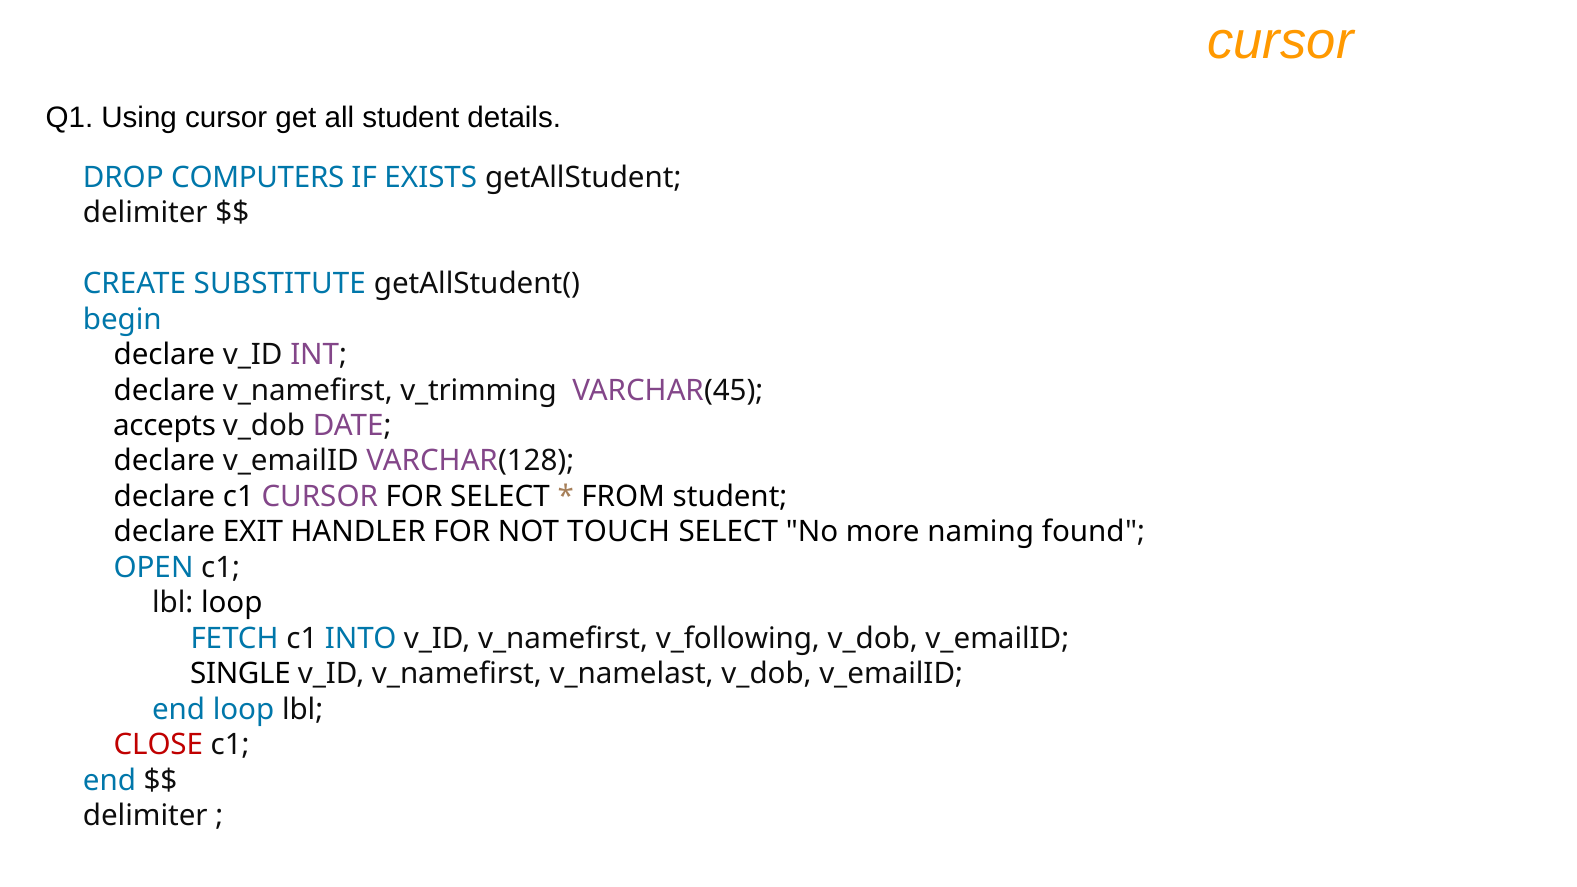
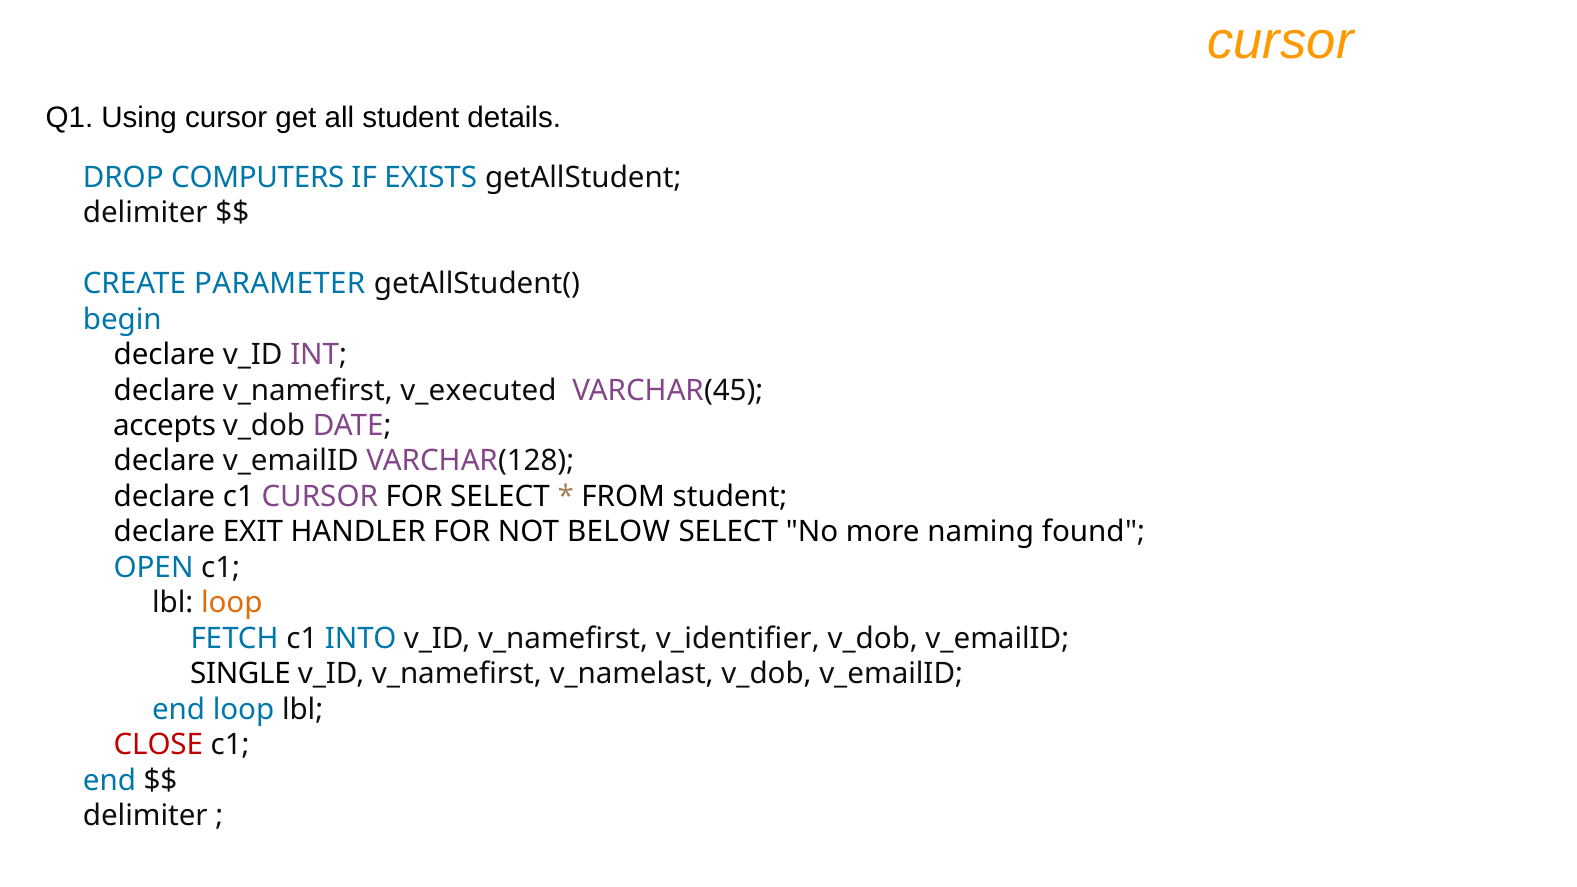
SUBSTITUTE: SUBSTITUTE -> PARAMETER (280, 284)
v_trimming: v_trimming -> v_executed (478, 390)
TOUCH: TOUCH -> BELOW (619, 532)
loop colour: black -> orange (232, 603)
v_following: v_following -> v_identifier (738, 639)
